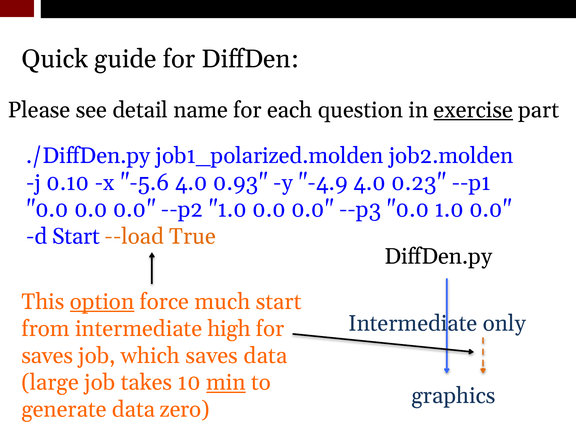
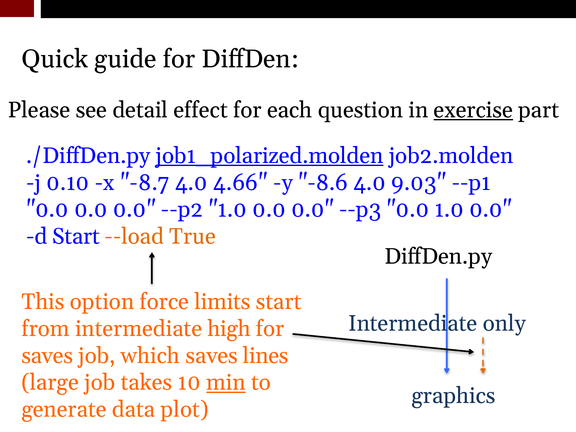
name: name -> effect (201, 110)
job1_polarized.molden underline: none -> present (269, 156)
-5.6: -5.6 -> -8.7 (145, 183)
0.93: 0.93 -> 4.66 (240, 183)
-4.9: -4.9 -> -8.6 (323, 183)
0.23: 0.23 -> 9.03 (419, 183)
option underline: present -> none (102, 302)
much: much -> limits (223, 302)
saves data: data -> lines (266, 356)
zero: zero -> plot (185, 409)
